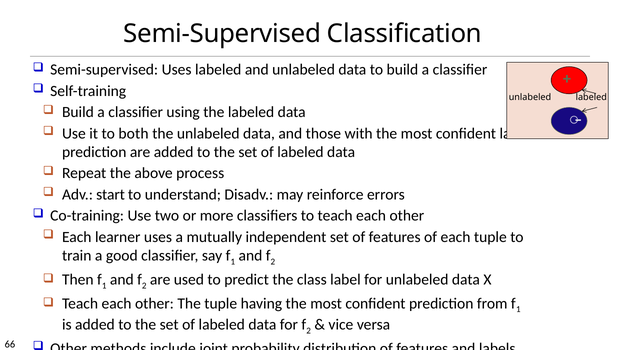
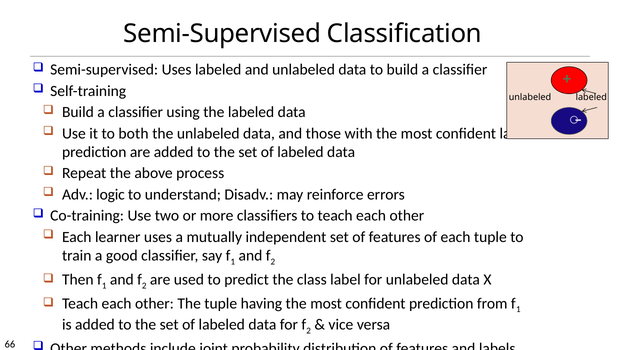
start: start -> logic (111, 195)
